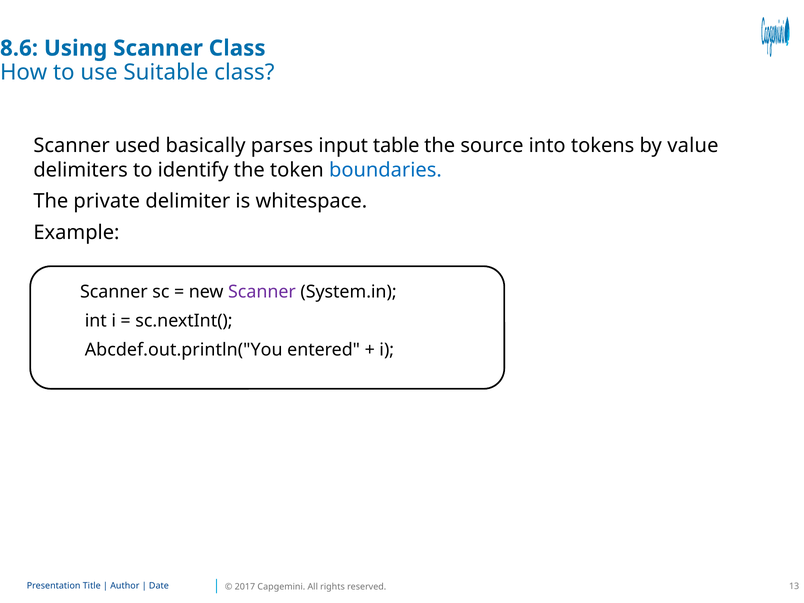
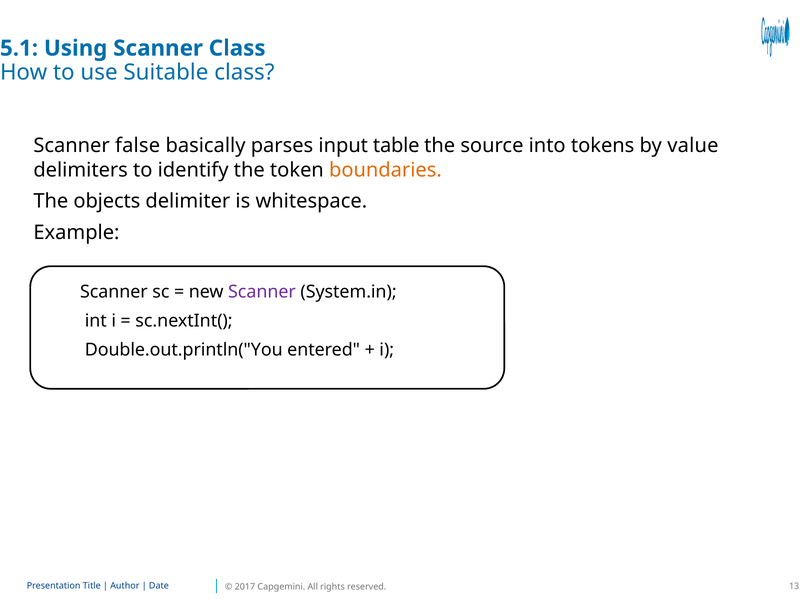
8.6: 8.6 -> 5.1 (19, 48)
used: used -> false (138, 145)
boundaries colour: blue -> orange (385, 170)
private: private -> objects (107, 201)
Abcdef.out.println("You: Abcdef.out.println("You -> Double.out.println("You (184, 350)
